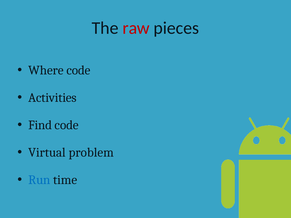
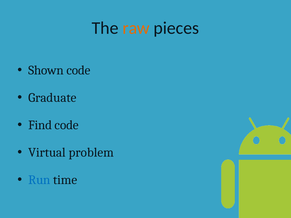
raw colour: red -> orange (136, 28)
Where: Where -> Shown (46, 70)
Activities: Activities -> Graduate (52, 98)
